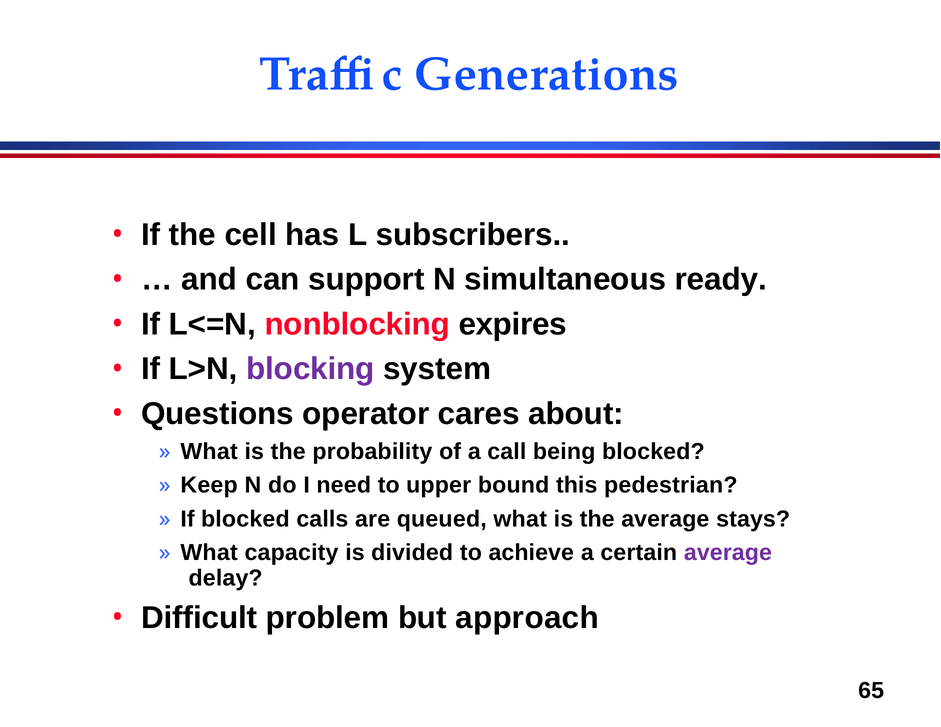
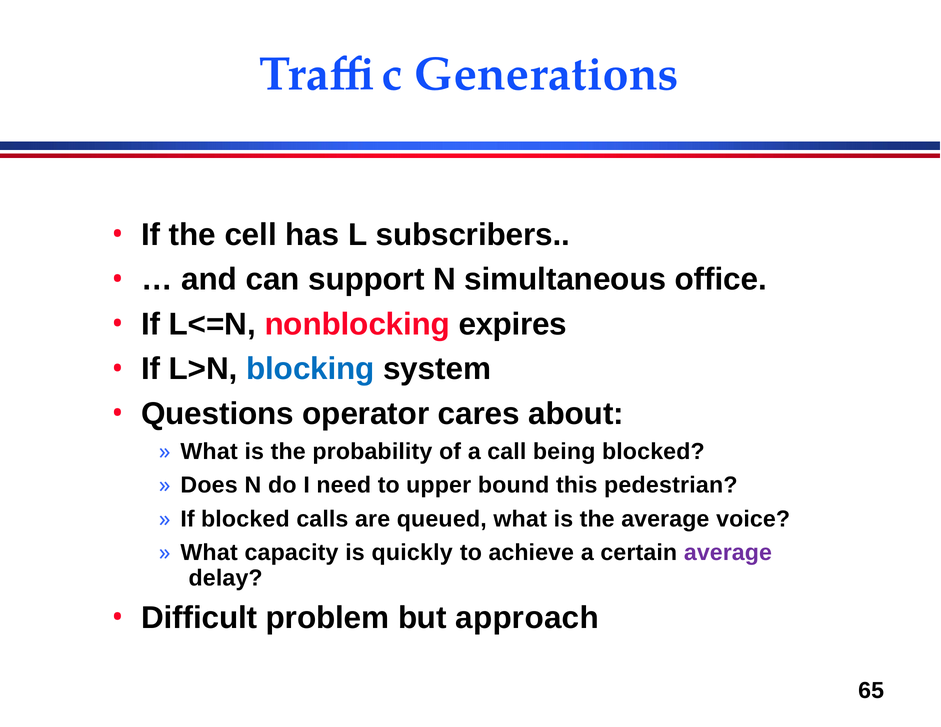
ready: ready -> office (721, 280)
blocking colour: purple -> blue (310, 369)
Keep: Keep -> Does (209, 485)
stays: stays -> voice (753, 519)
divided: divided -> quickly (412, 553)
